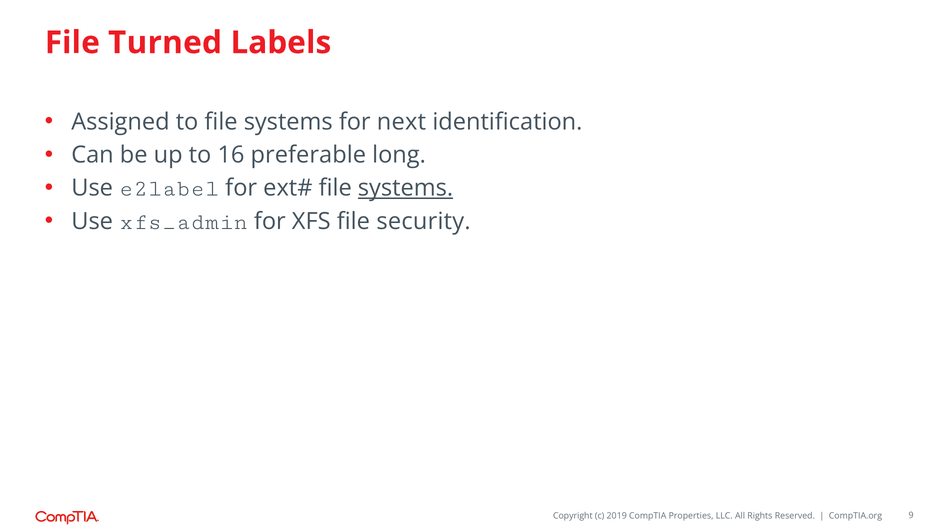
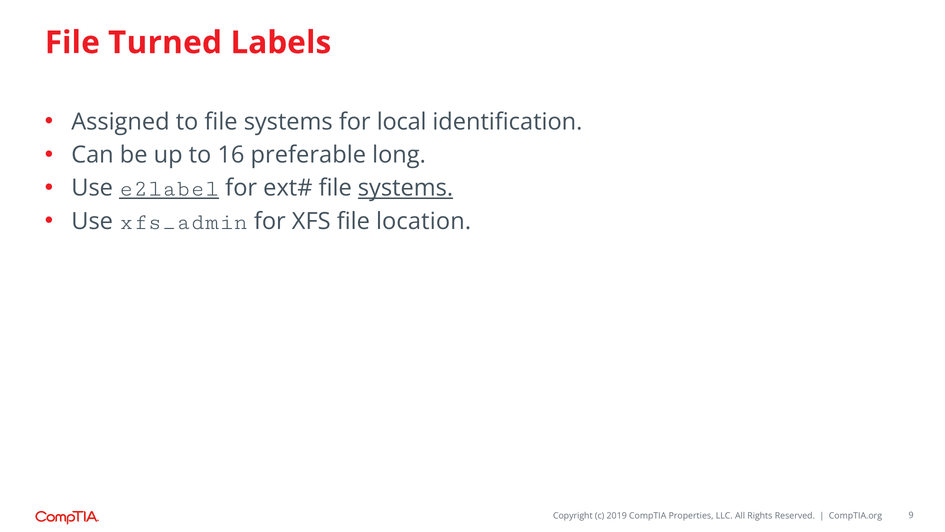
next: next -> local (402, 122)
e2label underline: none -> present (169, 188)
security: security -> location (424, 221)
